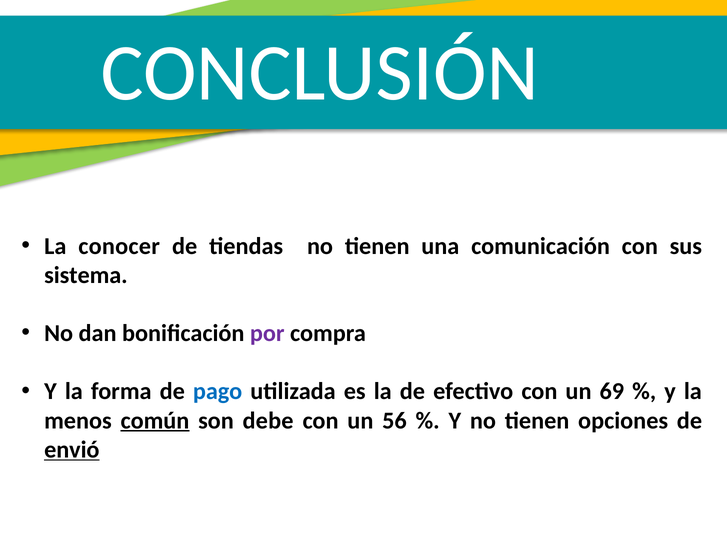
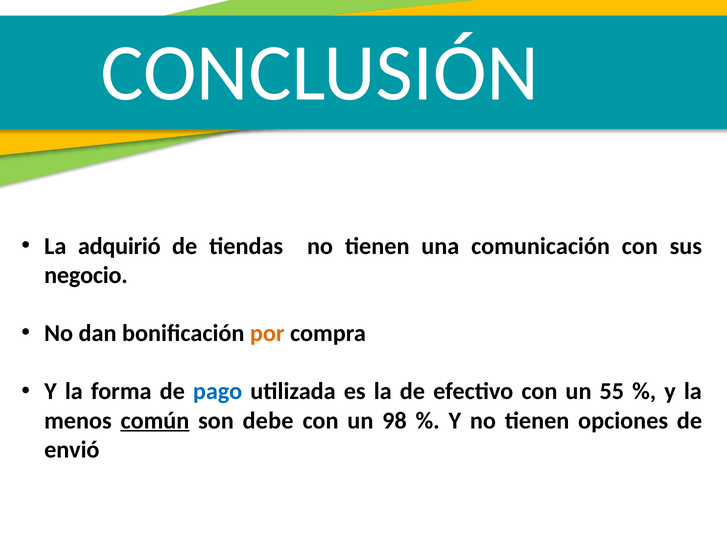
conocer: conocer -> adquirió (119, 246)
sistema: sistema -> negocio (86, 275)
por colour: purple -> orange (267, 333)
69: 69 -> 55 (612, 392)
56: 56 -> 98 (394, 421)
envió underline: present -> none (72, 450)
